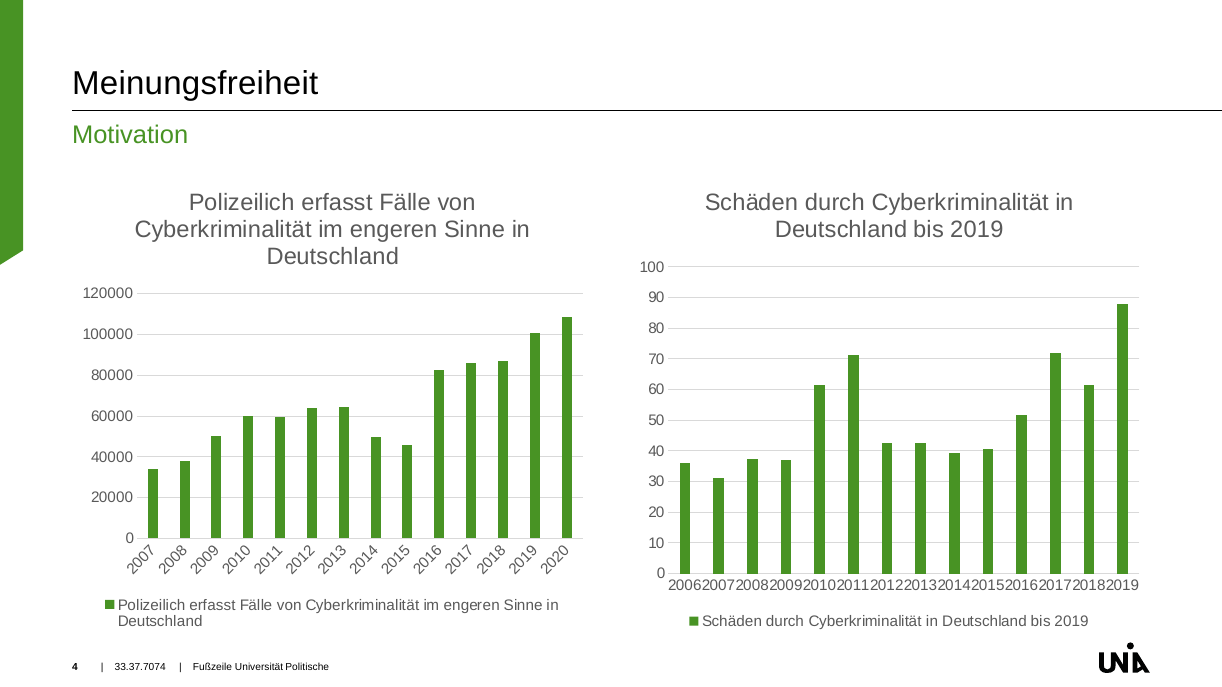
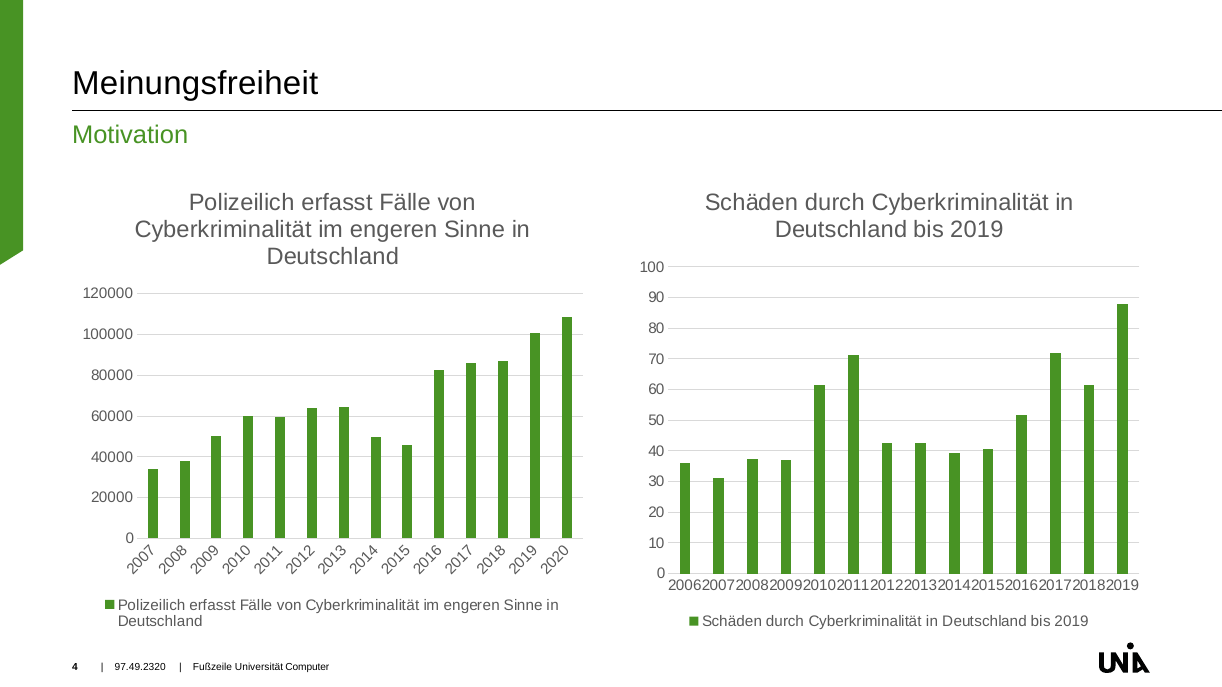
33.37.7074: 33.37.7074 -> 97.49.2320 (140, 668)
Politische: Politische -> Computer (307, 668)
